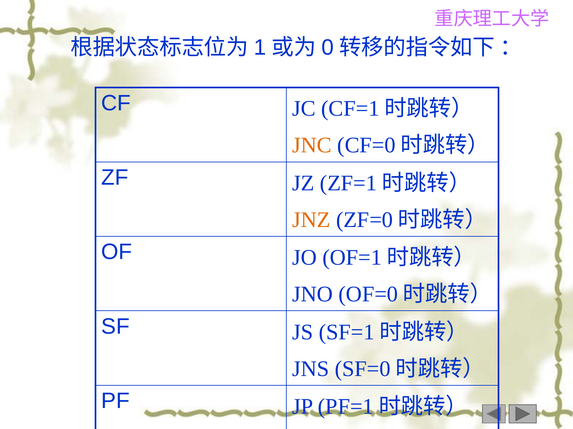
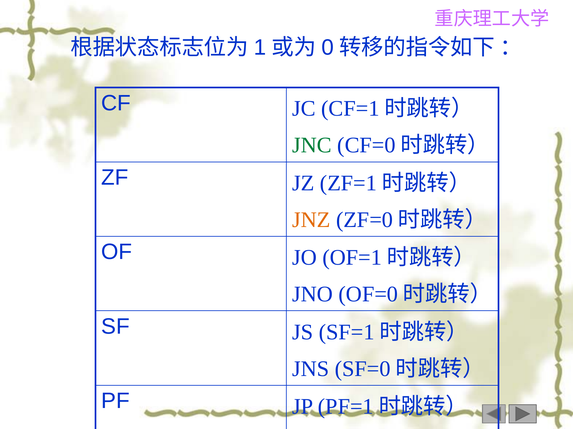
JNC colour: orange -> green (312, 146)
